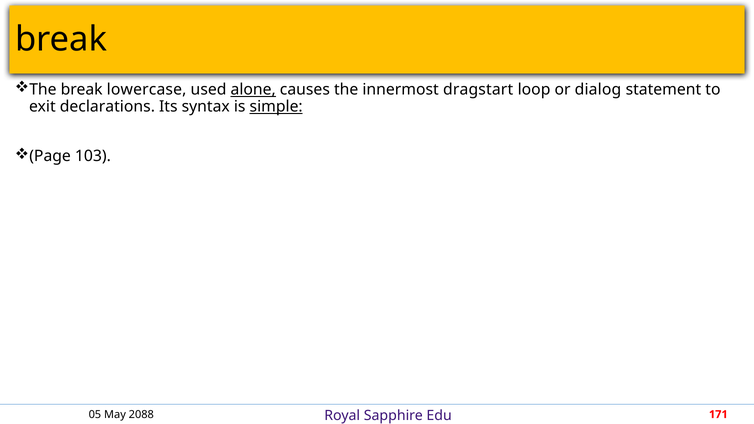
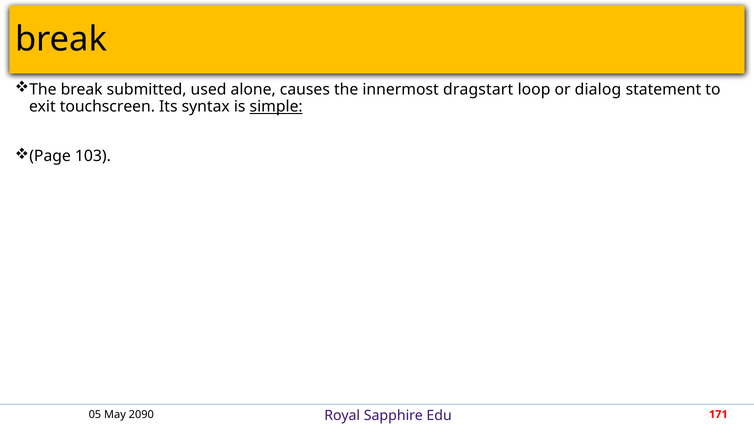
lowercase: lowercase -> submitted (147, 90)
alone underline: present -> none (253, 90)
declarations: declarations -> touchscreen (107, 107)
2088: 2088 -> 2090 (141, 415)
